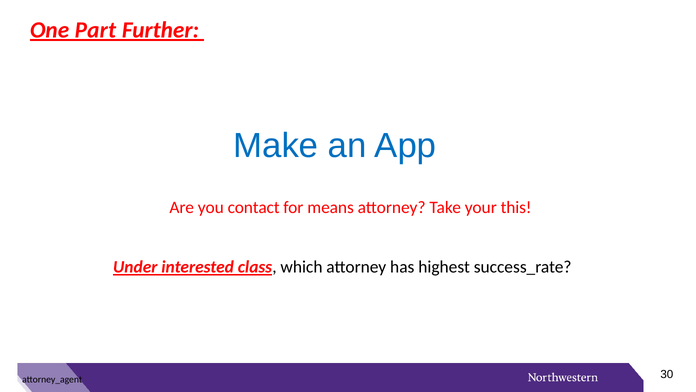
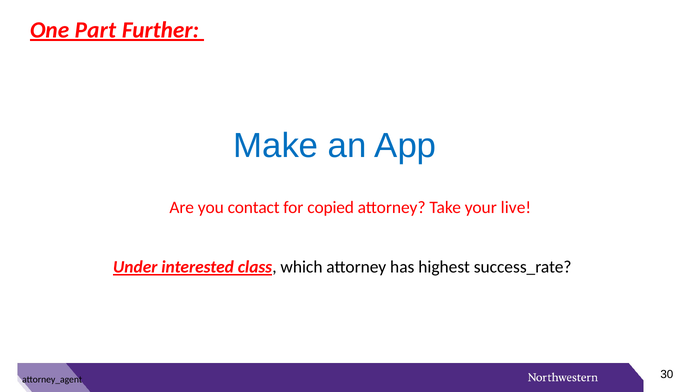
means: means -> copied (331, 207)
this: this -> live (516, 207)
